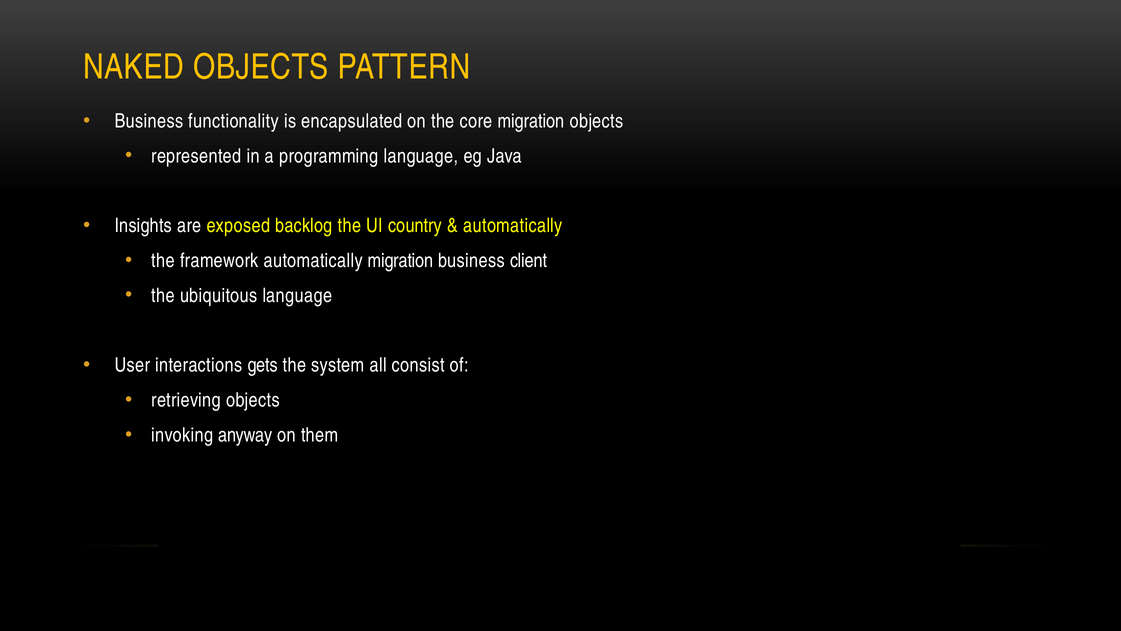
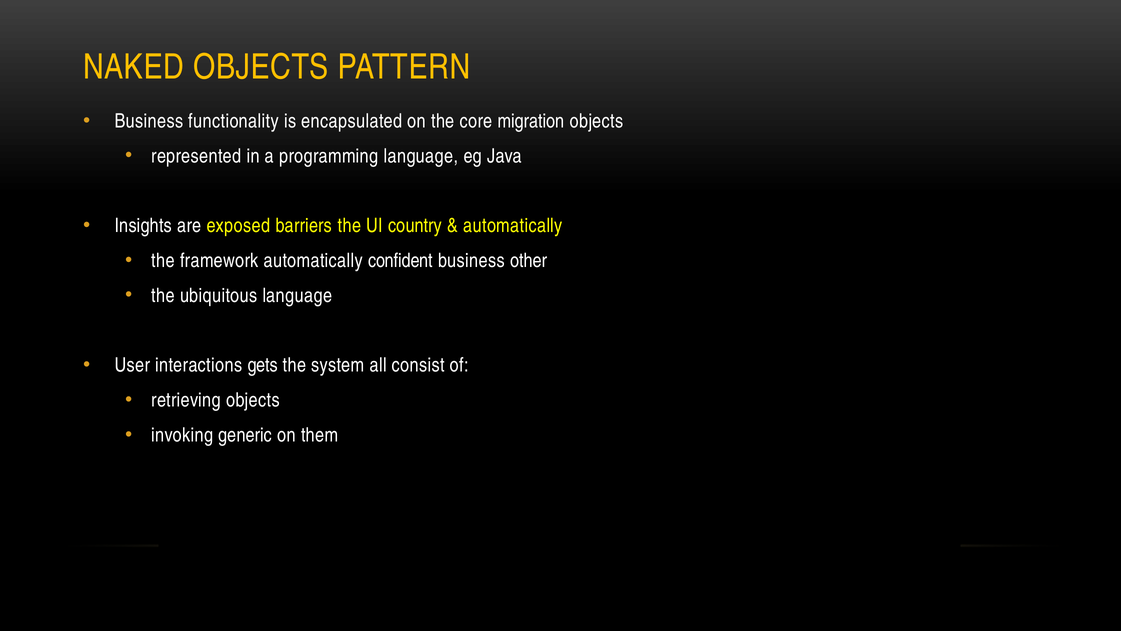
backlog: backlog -> barriers (304, 226)
automatically migration: migration -> confident (401, 260)
client: client -> other (529, 260)
anyway: anyway -> generic (245, 435)
